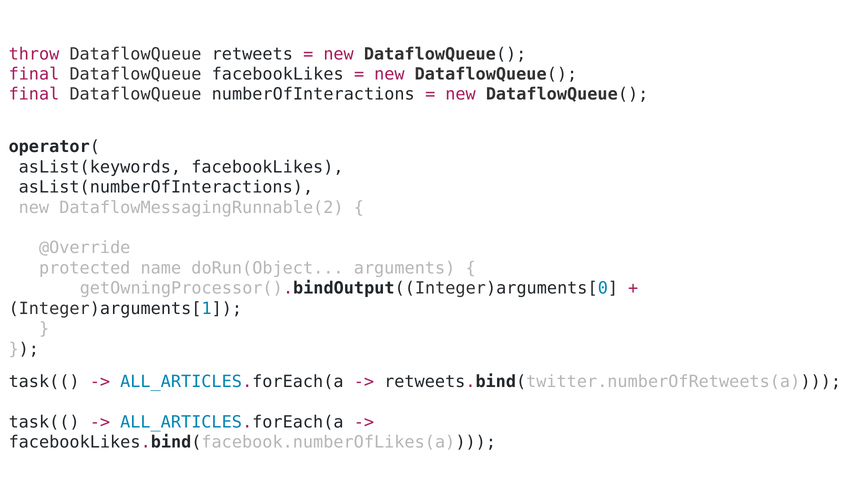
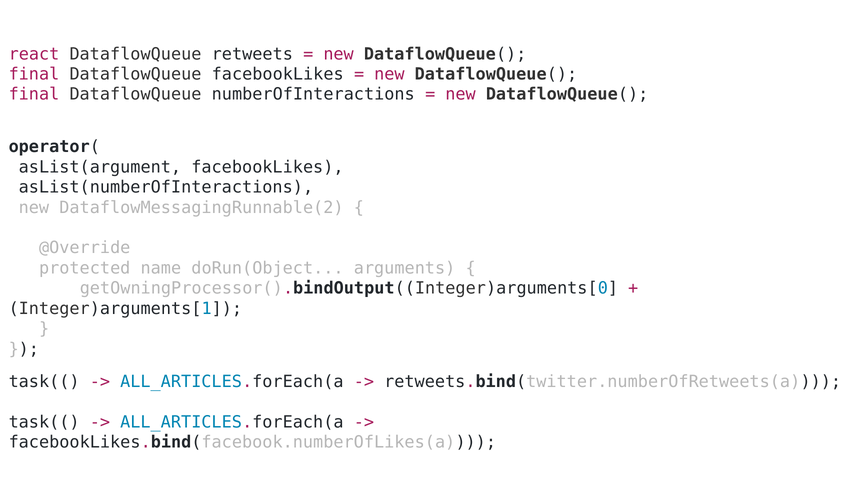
throw: throw -> react (34, 54)
asList(keywords: asList(keywords -> asList(argument (100, 167)
